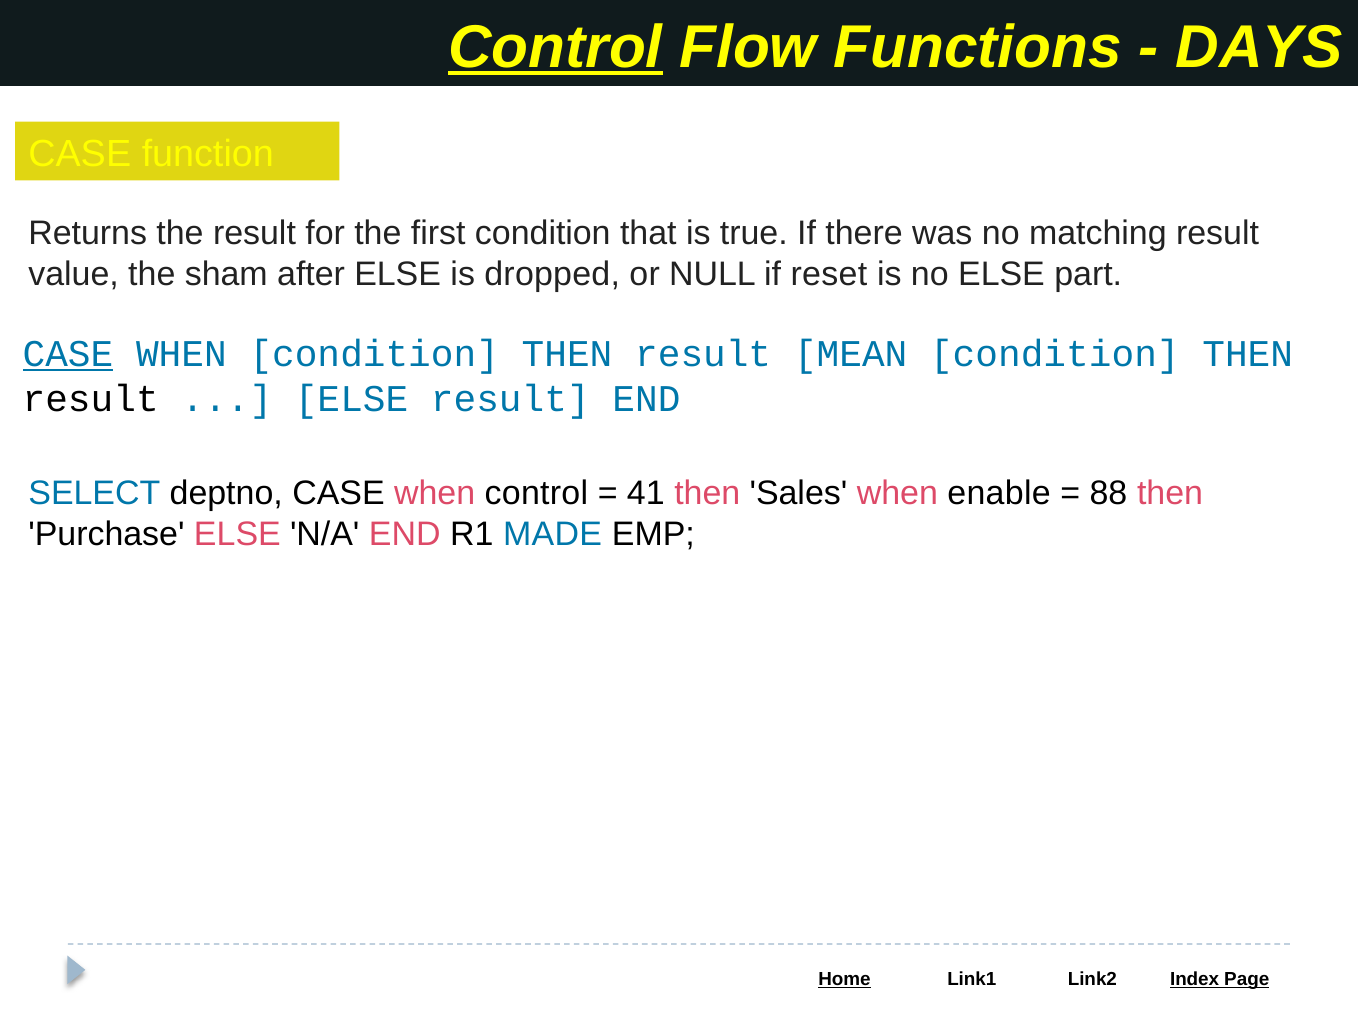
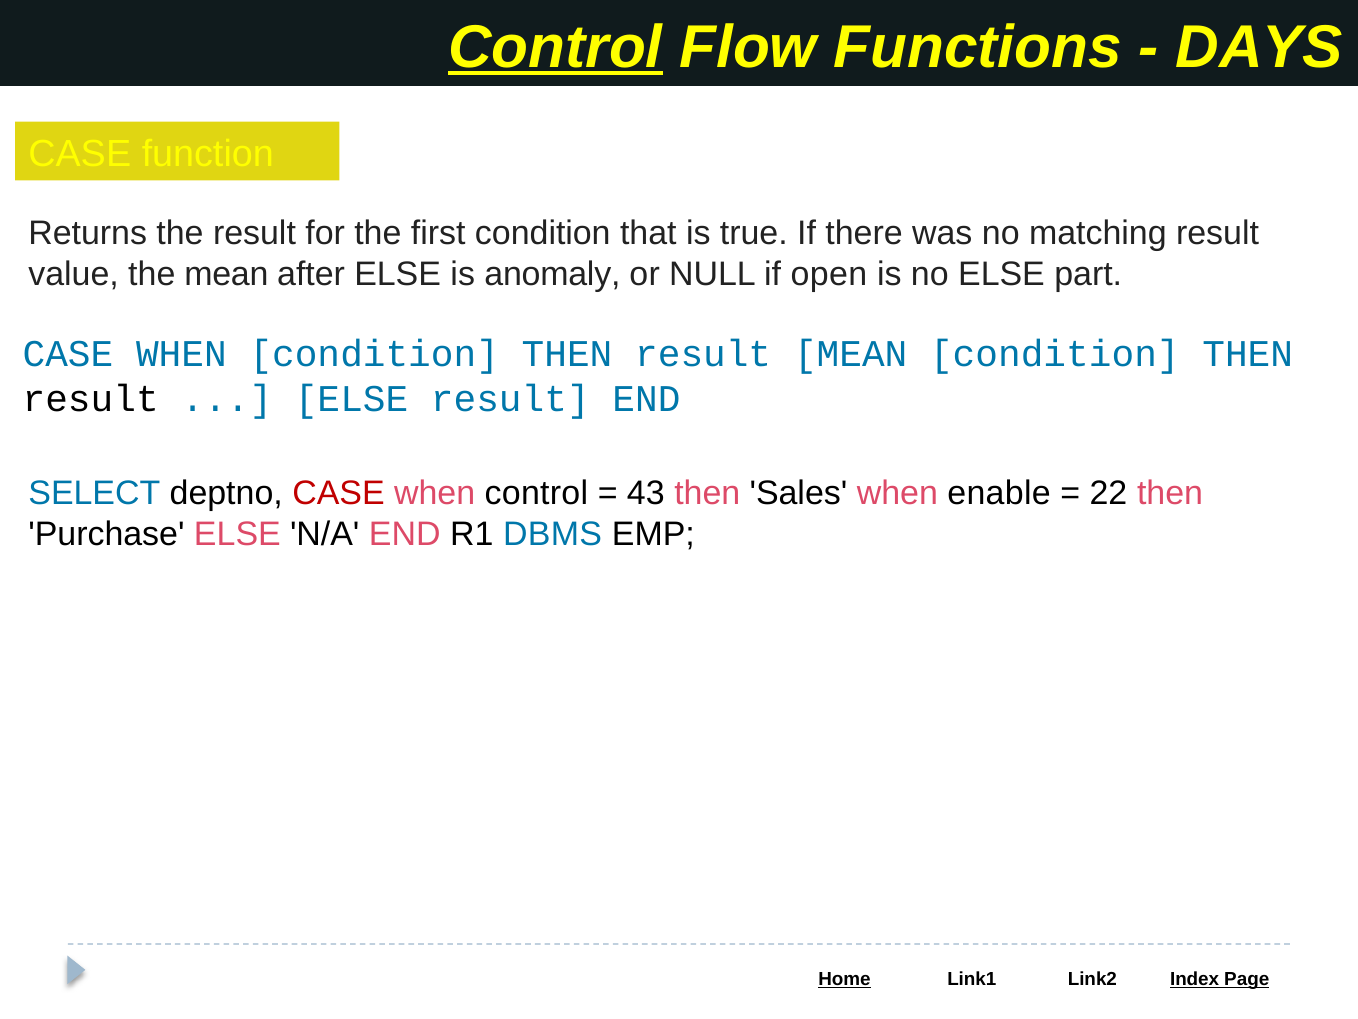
the sham: sham -> mean (226, 274)
dropped: dropped -> anomaly (552, 274)
reset: reset -> open (829, 274)
CASE underline: present -> none (68, 354)
CASE colour: black -> red (339, 493)
41: 41 -> 43 (646, 493)
88: 88 -> 22 (1108, 493)
MADE: MADE -> DBMS (553, 534)
